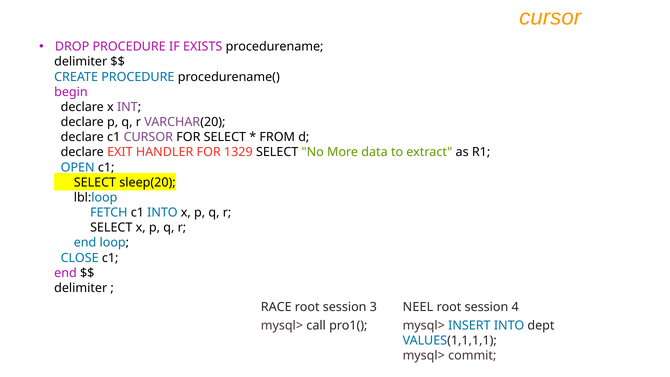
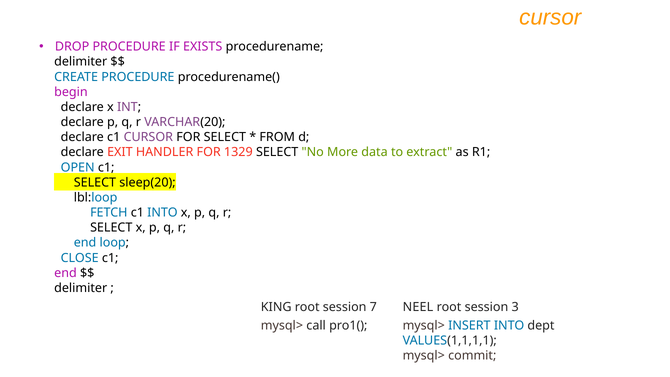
RACE: RACE -> KING (276, 307)
3: 3 -> 7 (373, 307)
4: 4 -> 3 (515, 307)
